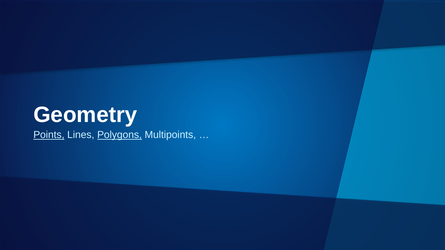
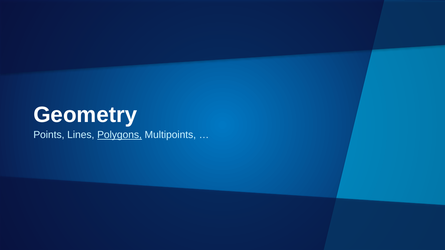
Points underline: present -> none (49, 135)
